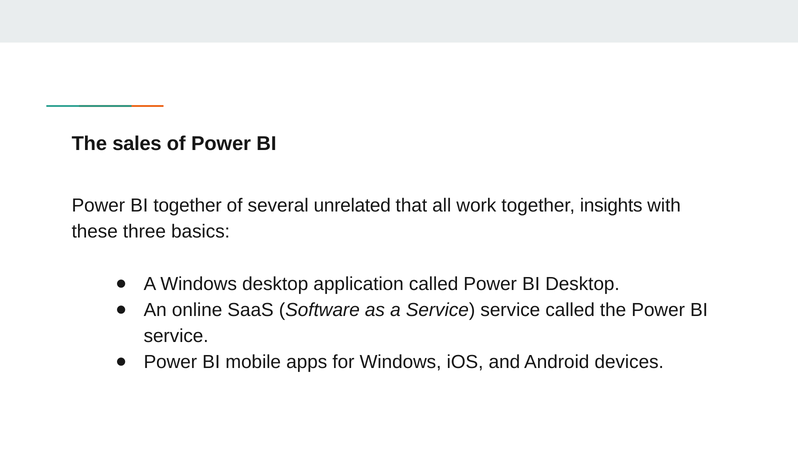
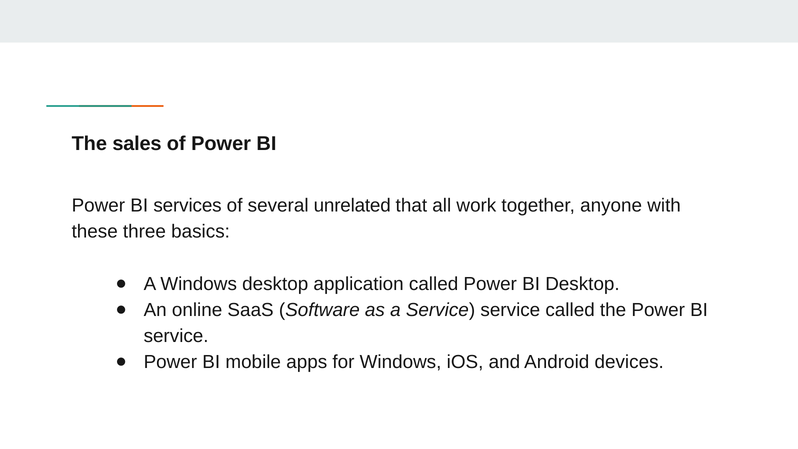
BI together: together -> services (188, 205)
insights: insights -> anyone (611, 205)
